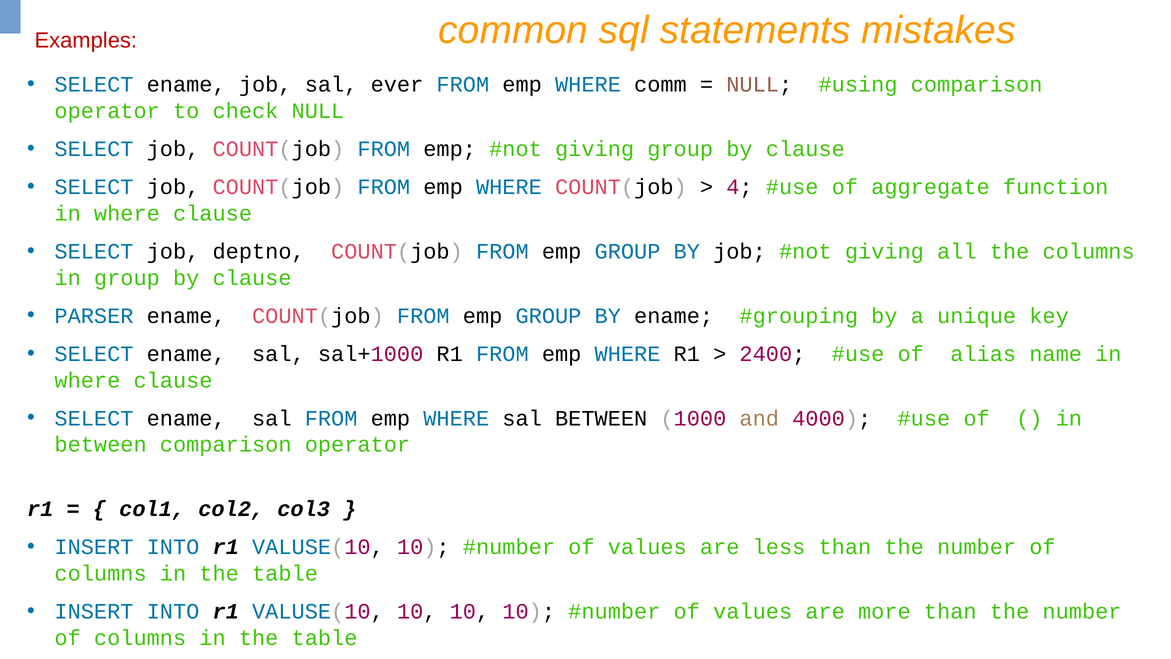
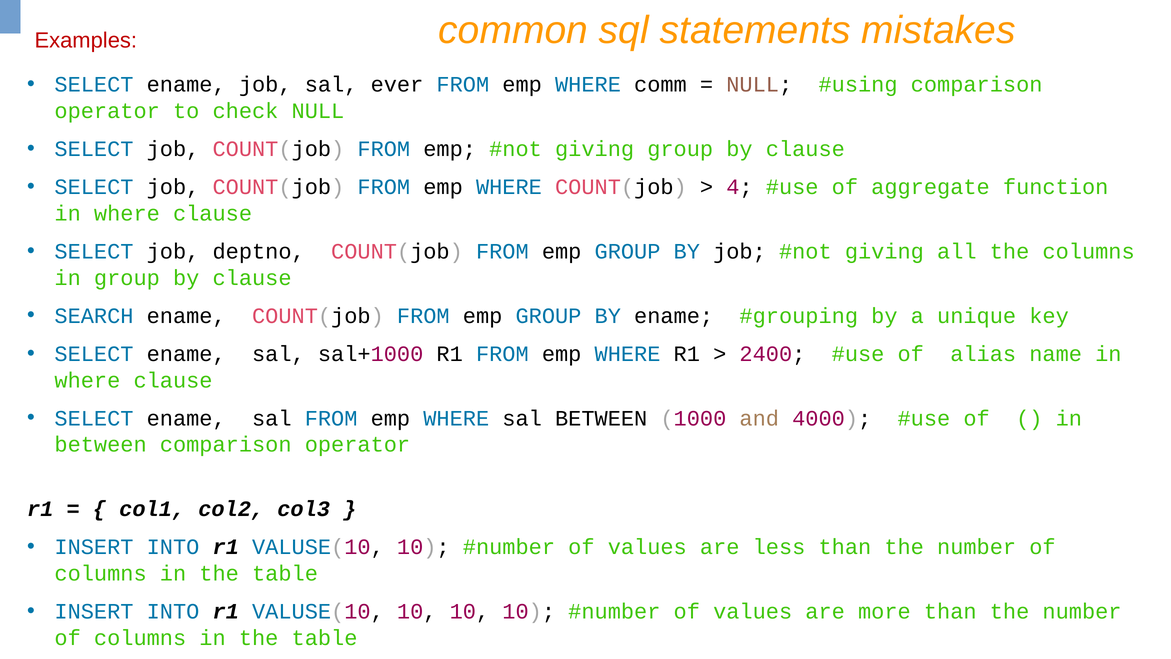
PARSER: PARSER -> SEARCH (94, 316)
